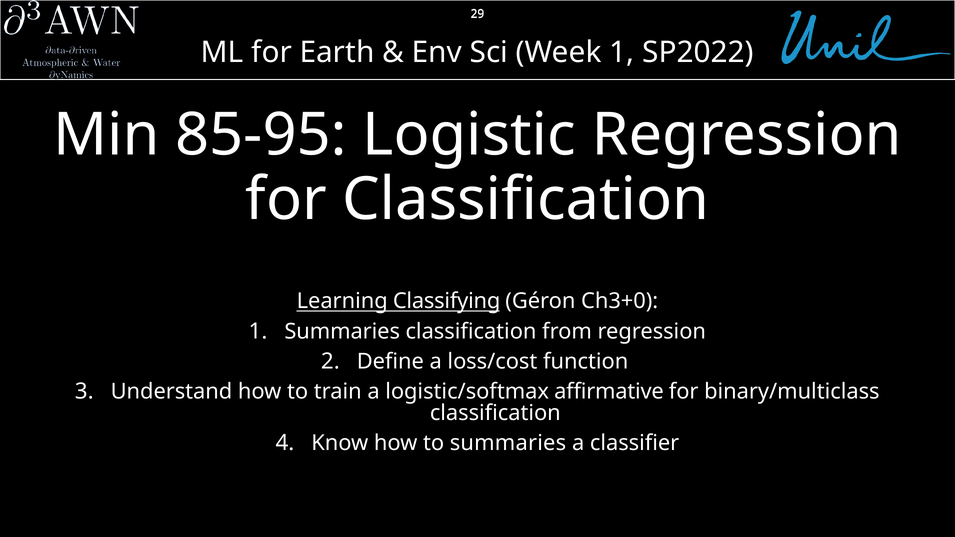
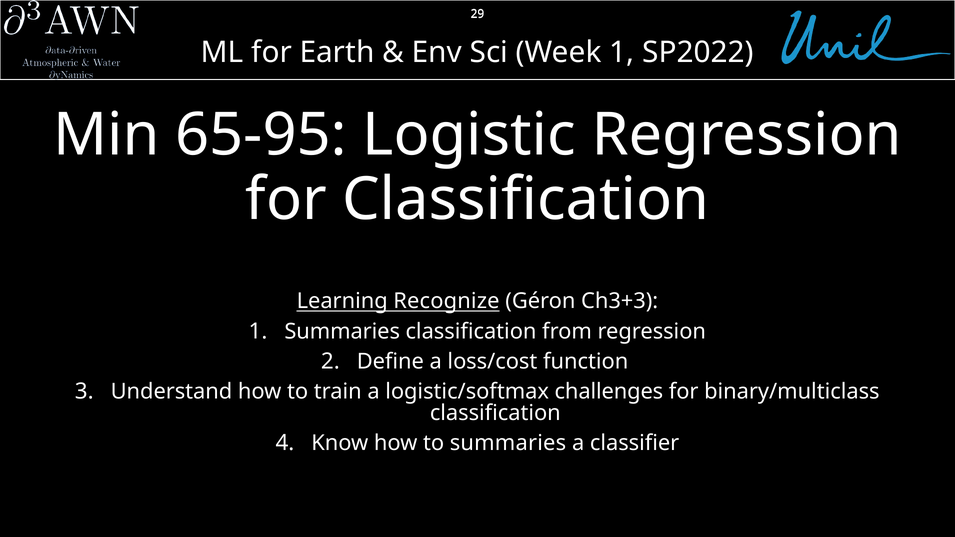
85-95: 85-95 -> 65-95 (261, 135)
Classifying: Classifying -> Recognize (446, 301)
Ch3+0: Ch3+0 -> Ch3+3 (620, 301)
affirmative: affirmative -> challenges (609, 392)
